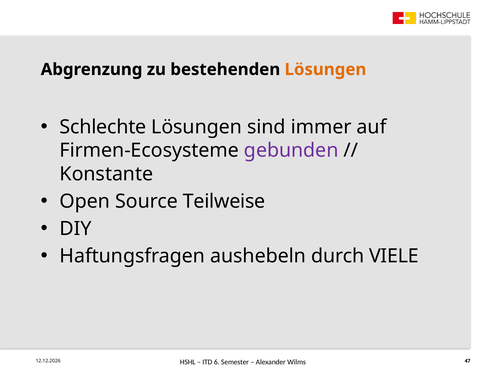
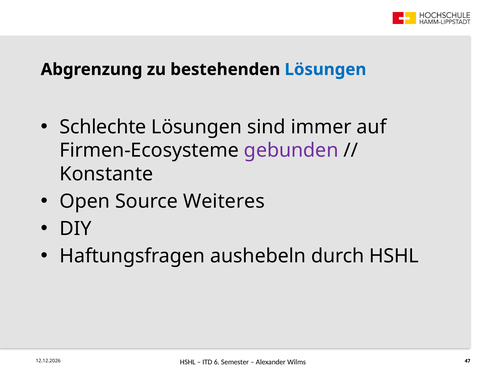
Lösungen colour: orange -> blue (325, 69)
Teilweise: Teilweise -> Weiteres (224, 201)
durch VIELE: VIELE -> HSHL (394, 256)
